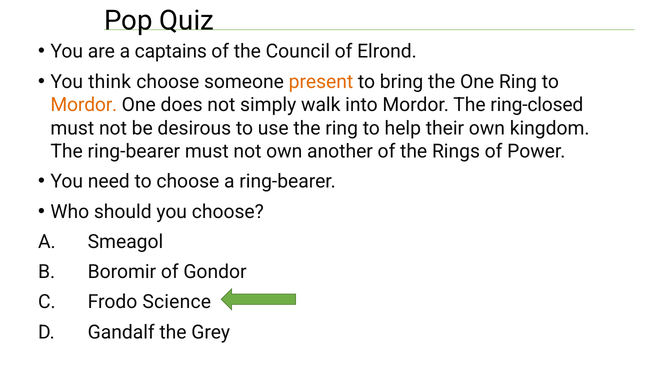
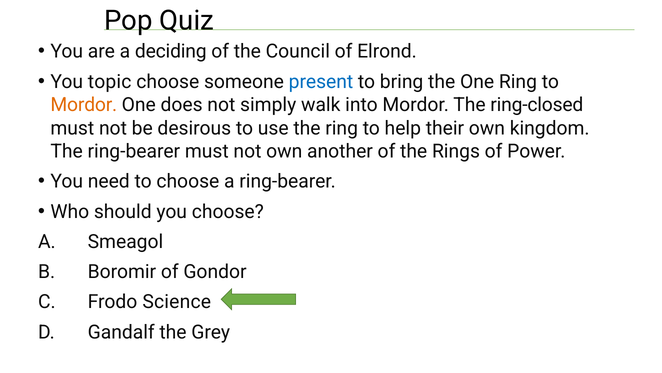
captains: captains -> deciding (171, 52)
think: think -> topic (110, 82)
present colour: orange -> blue (321, 82)
